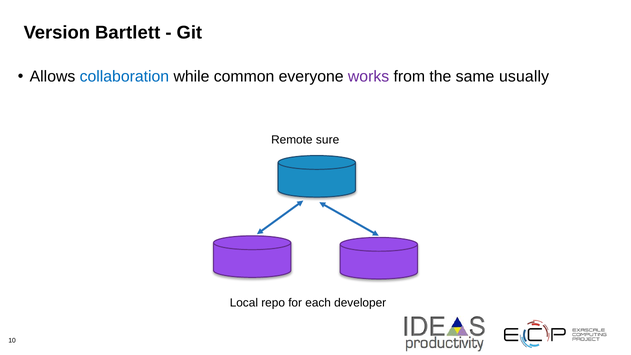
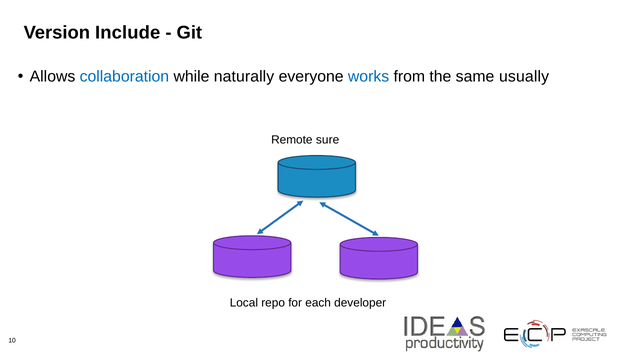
Bartlett: Bartlett -> Include (128, 33)
common: common -> naturally (244, 77)
works colour: purple -> blue (369, 77)
